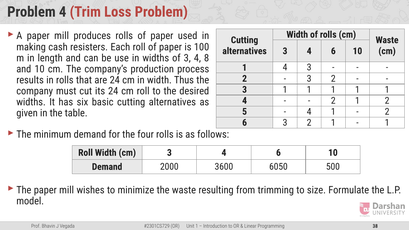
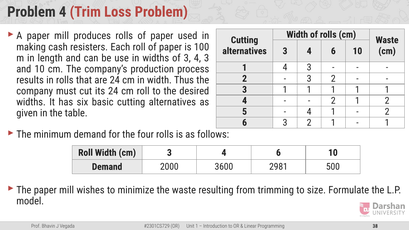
3 4 8: 8 -> 3 (207, 58)
6050: 6050 -> 2981 (278, 167)
